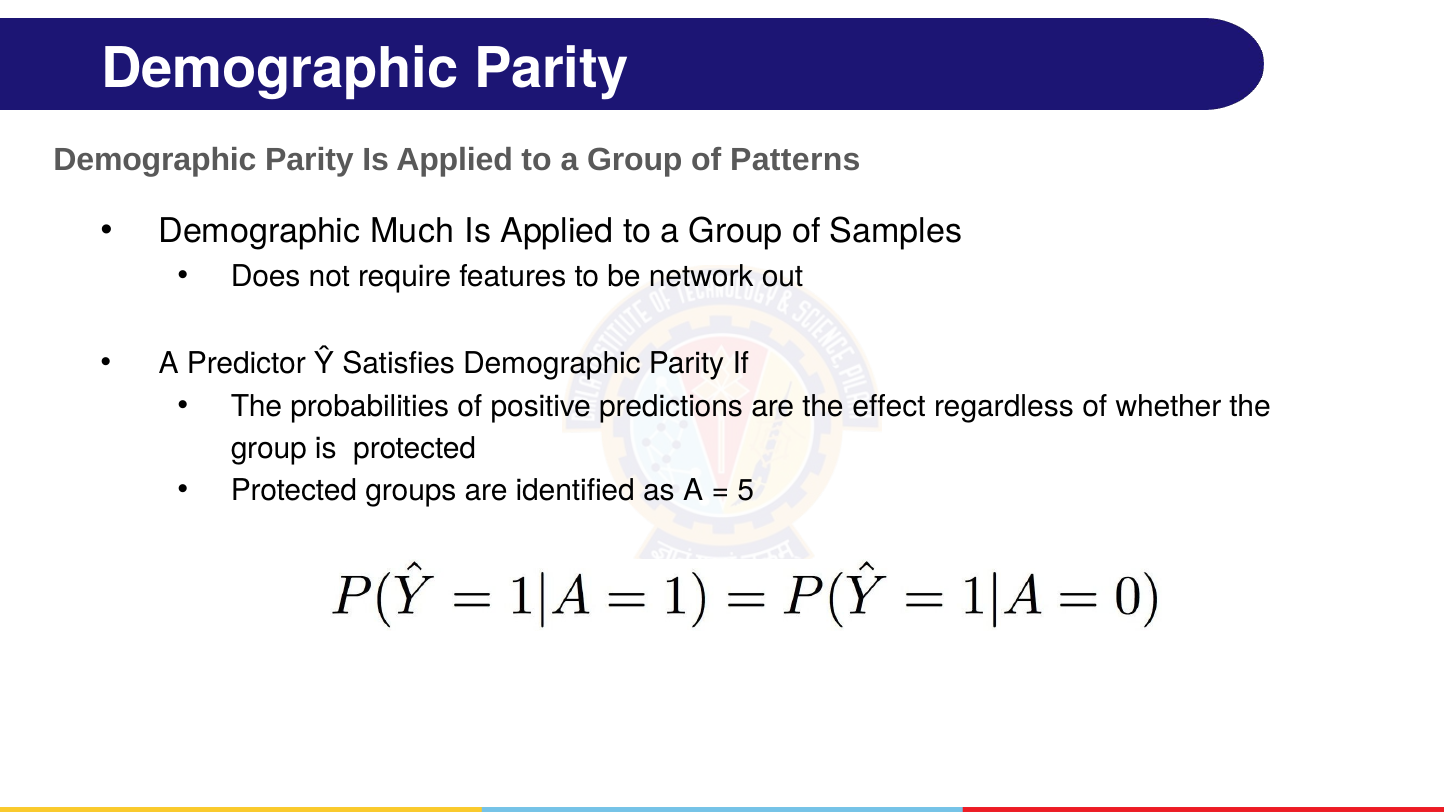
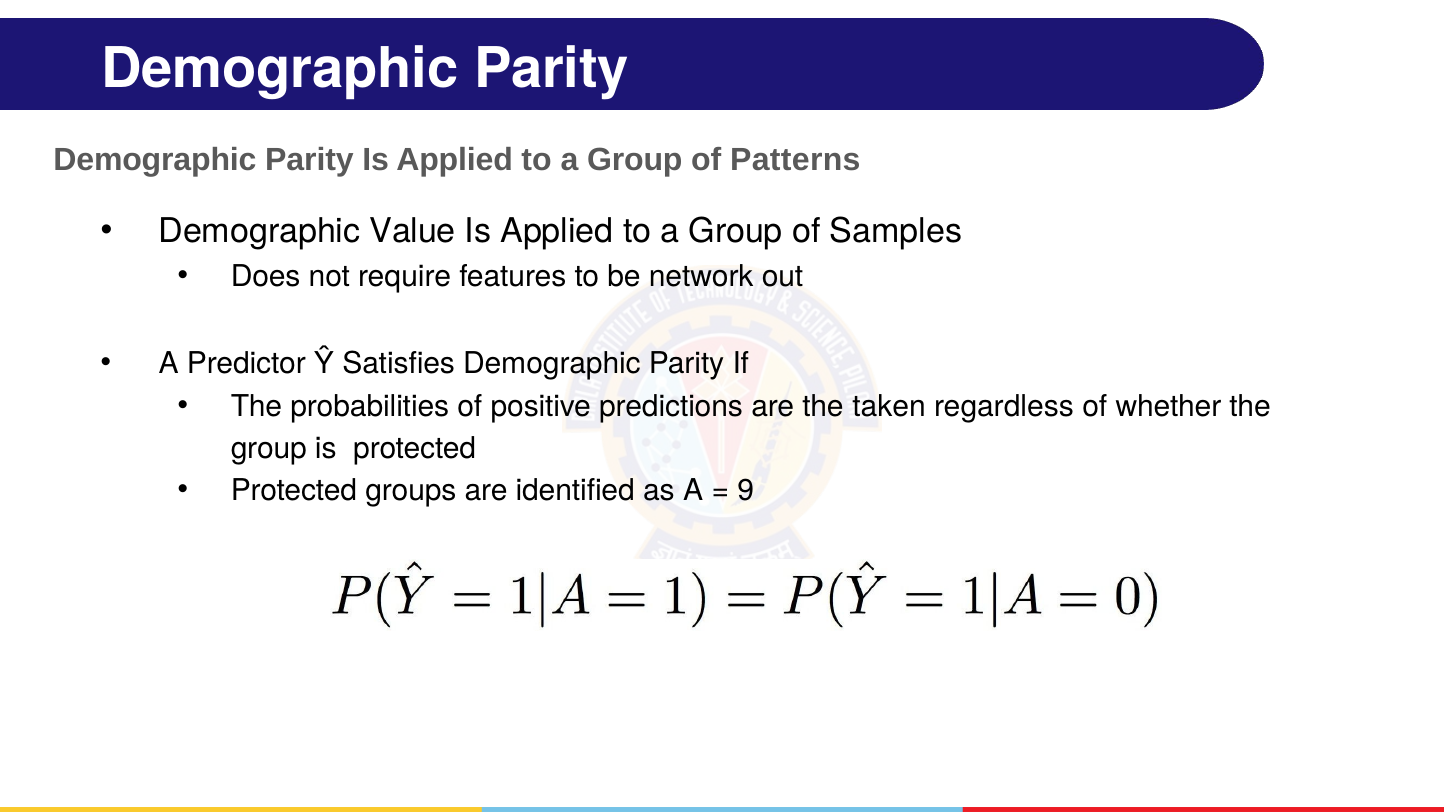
Much: Much -> Value (413, 232)
effect: effect -> taken (889, 407)
5: 5 -> 9 (746, 490)
